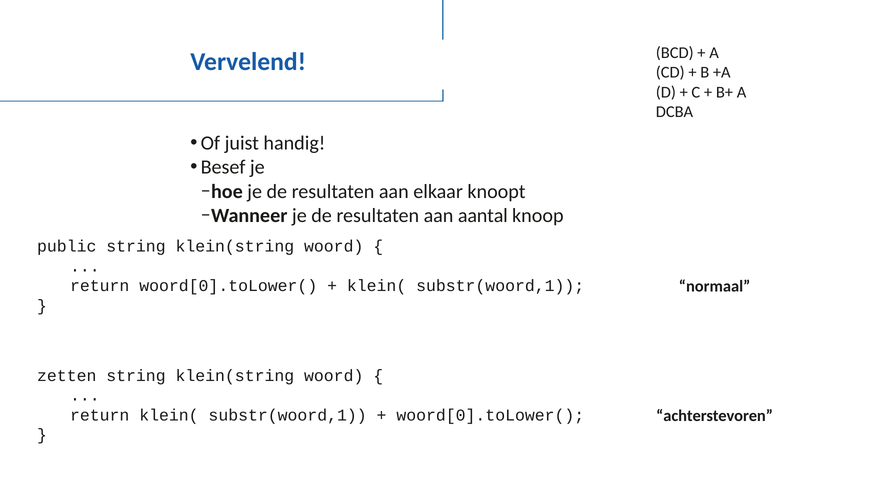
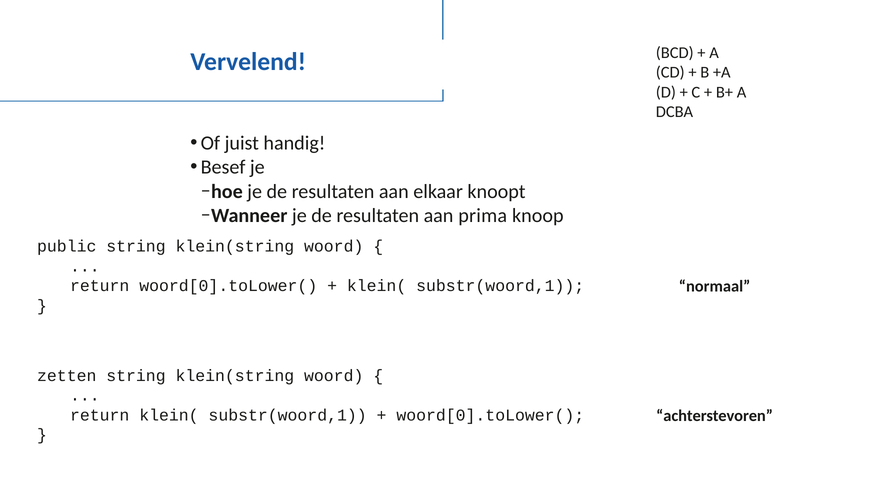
aantal: aantal -> prima (483, 216)
